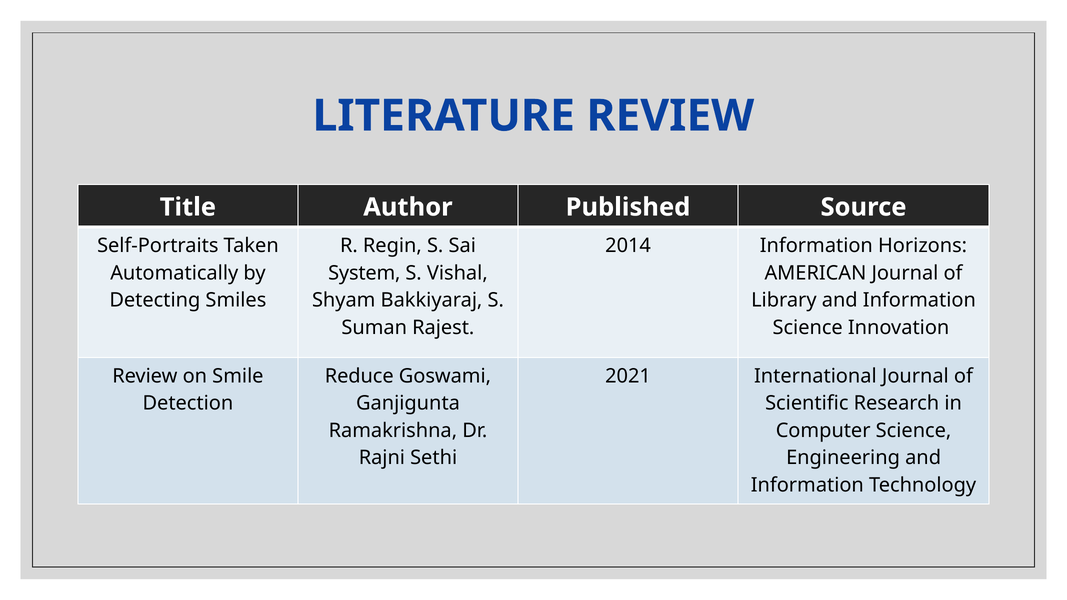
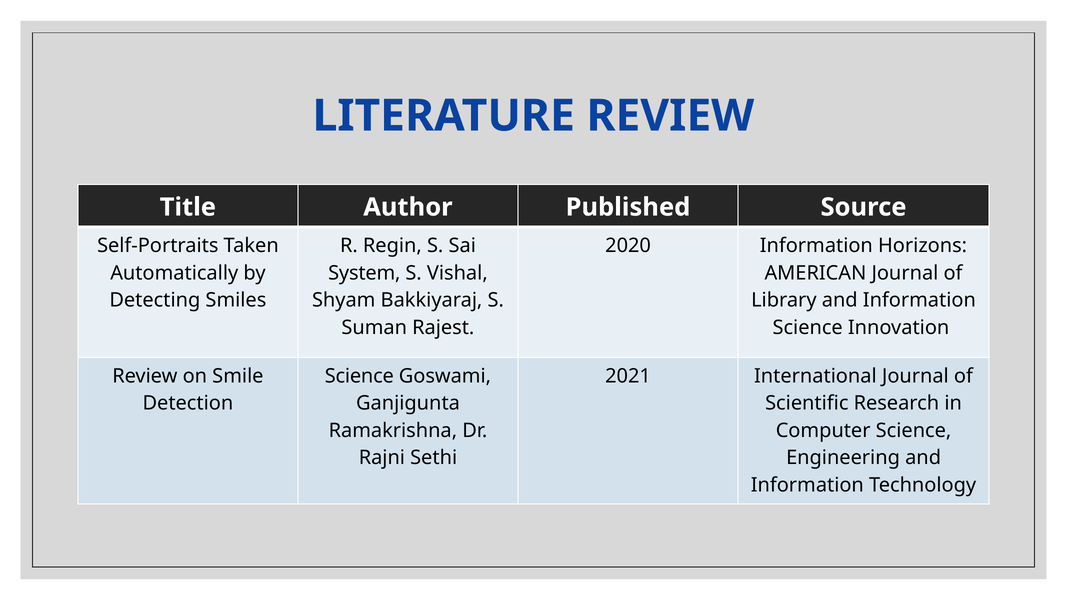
2014: 2014 -> 2020 (628, 246)
Reduce: Reduce -> Science (359, 376)
